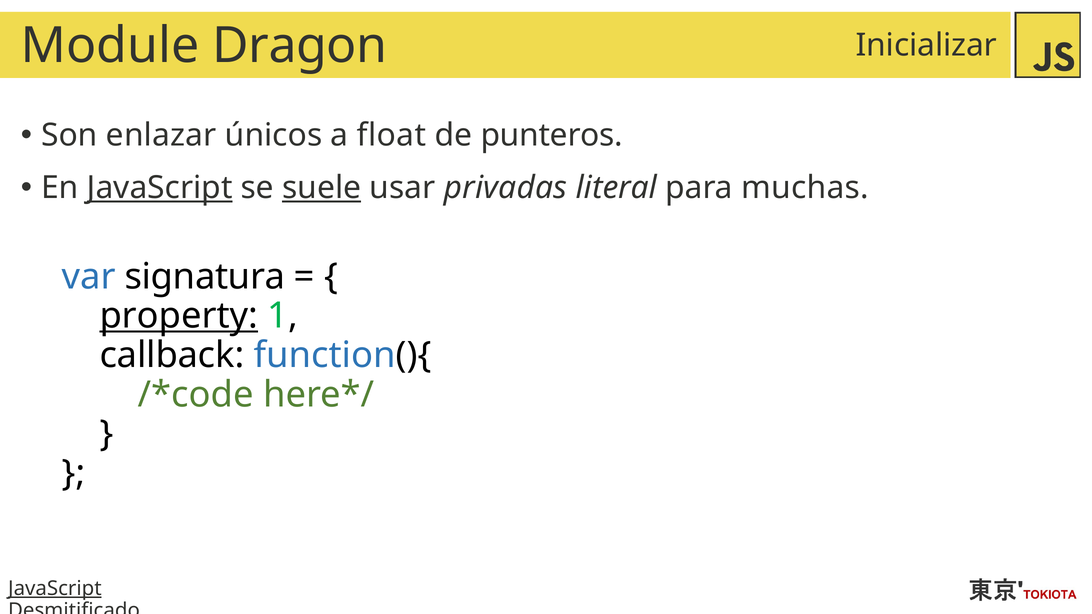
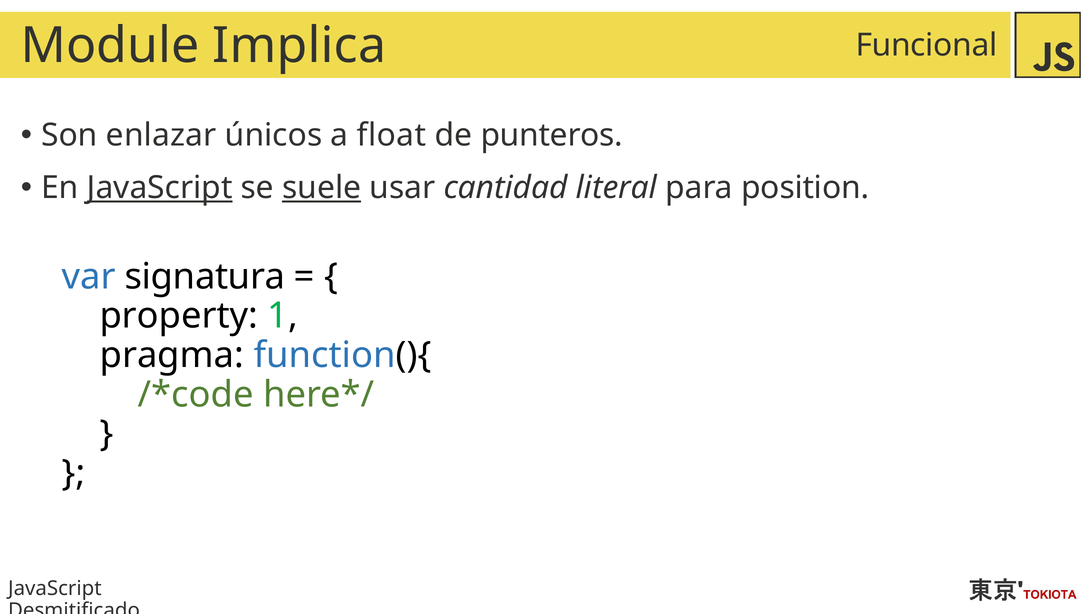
Dragon: Dragon -> Implica (299, 46)
Inicializar: Inicializar -> Funcional (926, 45)
privadas: privadas -> cantidad (506, 188)
muchas: muchas -> position (805, 188)
property underline: present -> none (179, 316)
callback: callback -> pragma (172, 355)
JavaScript underline: present -> none (55, 589)
